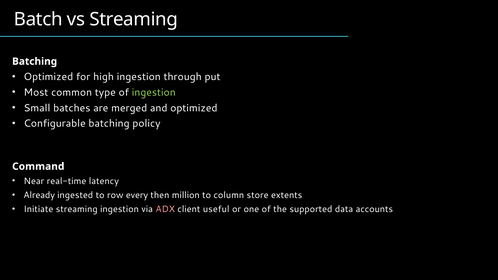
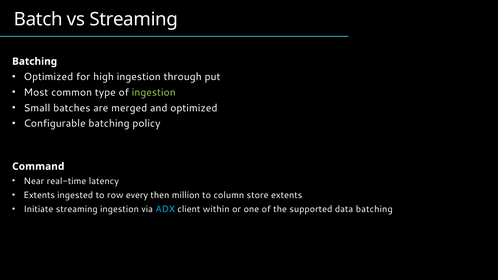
Already: Already -> Extents (39, 195)
ADX colour: pink -> light blue (165, 209)
useful: useful -> within (216, 209)
data accounts: accounts -> batching (374, 209)
